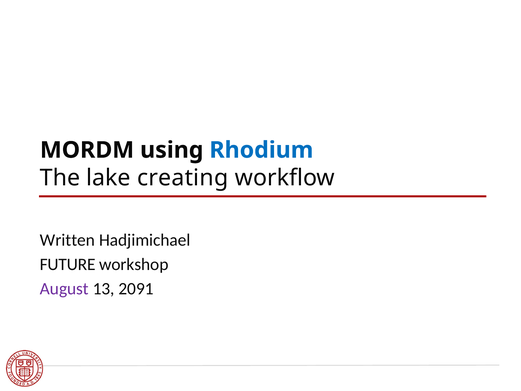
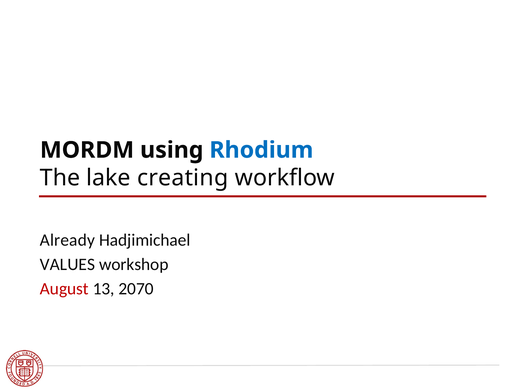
Written: Written -> Already (67, 240)
FUTURE: FUTURE -> VALUES (68, 264)
August colour: purple -> red (64, 289)
2091: 2091 -> 2070 (136, 289)
